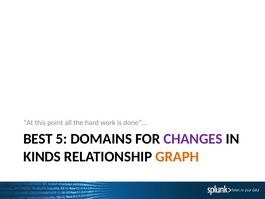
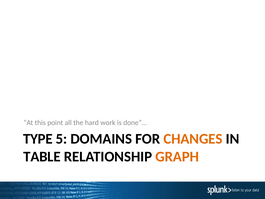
BEST: BEST -> TYPE (38, 139)
CHANGES colour: purple -> orange (193, 139)
KINDS: KINDS -> TABLE (42, 156)
